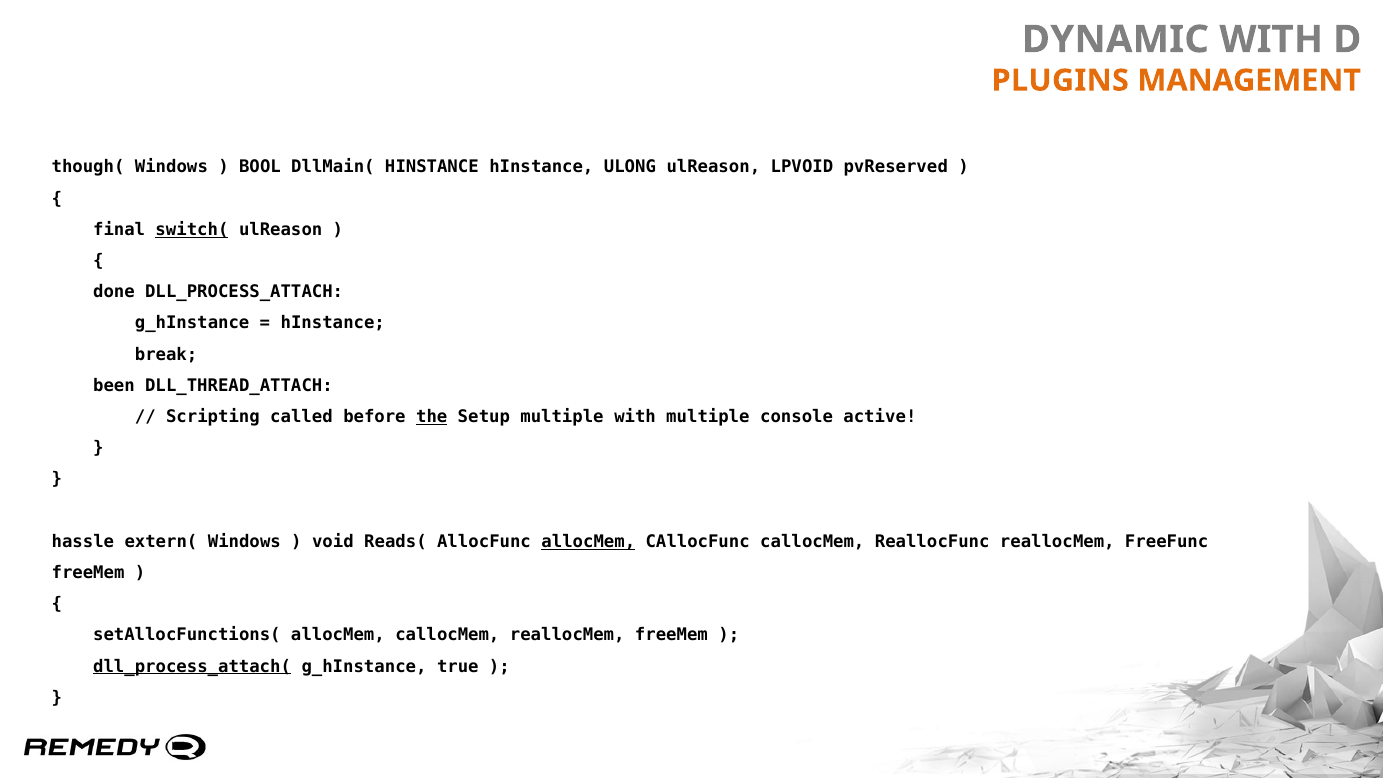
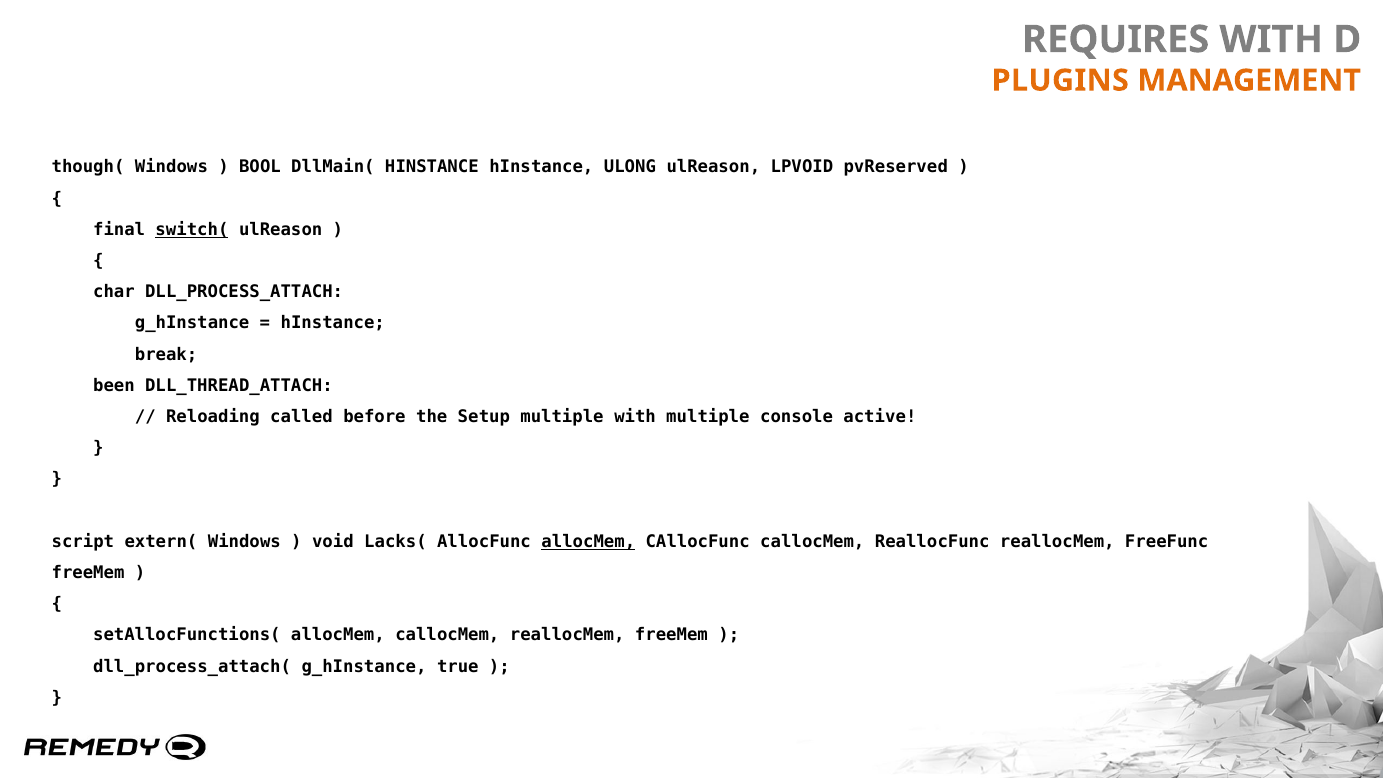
DYNAMIC: DYNAMIC -> REQUIRES (1116, 40)
done: done -> char (114, 292)
Scripting: Scripting -> Reloading (213, 417)
the underline: present -> none (432, 417)
hassle: hassle -> script (83, 542)
Reads(: Reads( -> Lacks( (395, 542)
dll_process_attach( underline: present -> none (192, 666)
